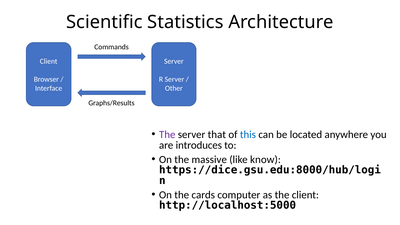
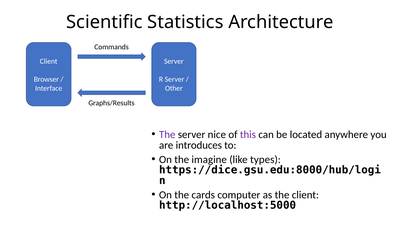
that: that -> nice (217, 135)
this colour: blue -> purple (248, 135)
massive: massive -> imagine (209, 159)
know: know -> types (265, 159)
